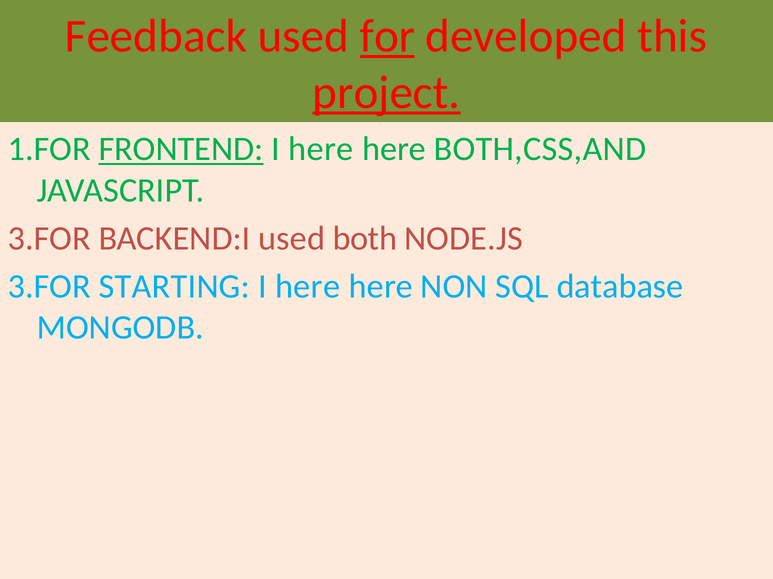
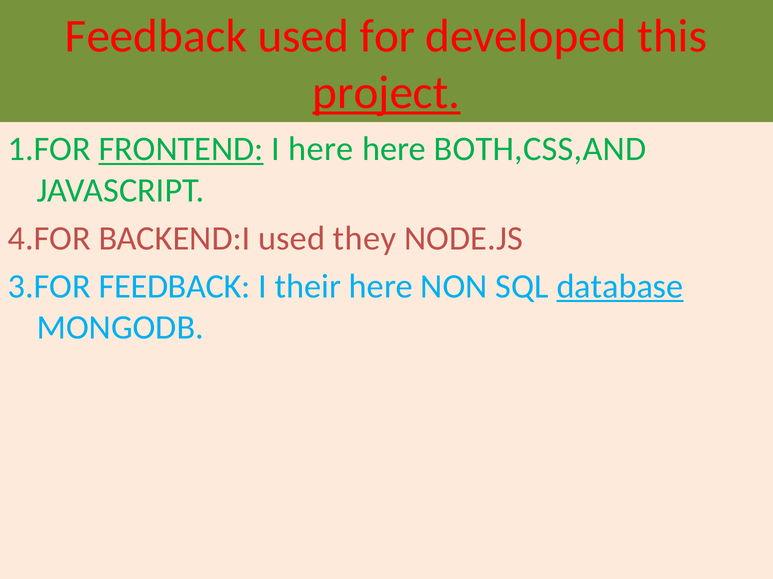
for underline: present -> none (387, 36)
3.FOR: 3.FOR -> 4.FOR (49, 239)
both: both -> they (364, 239)
3.FOR STARTING: STARTING -> FEEDBACK (175, 287)
here: here -> their (308, 287)
database underline: none -> present (620, 287)
